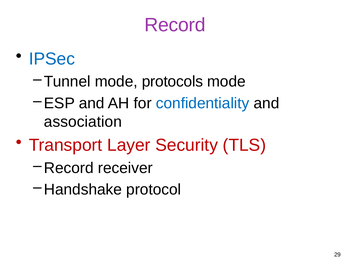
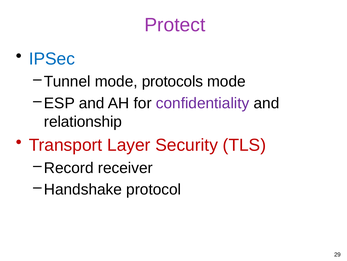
Record: Record -> Protect (175, 25)
confidentiality colour: blue -> purple (203, 103)
association: association -> relationship (83, 122)
